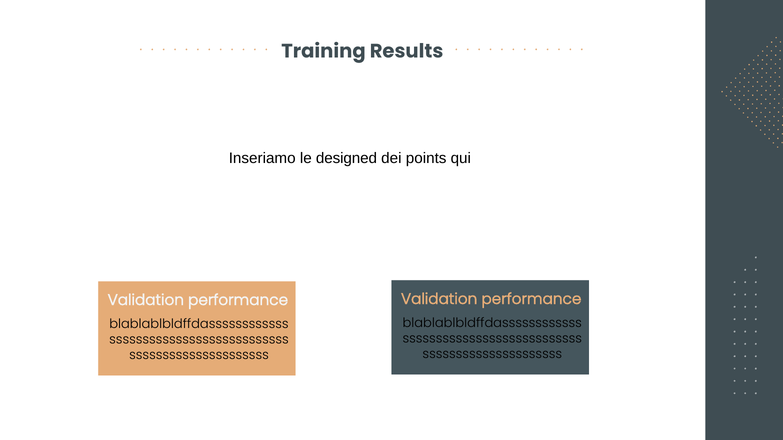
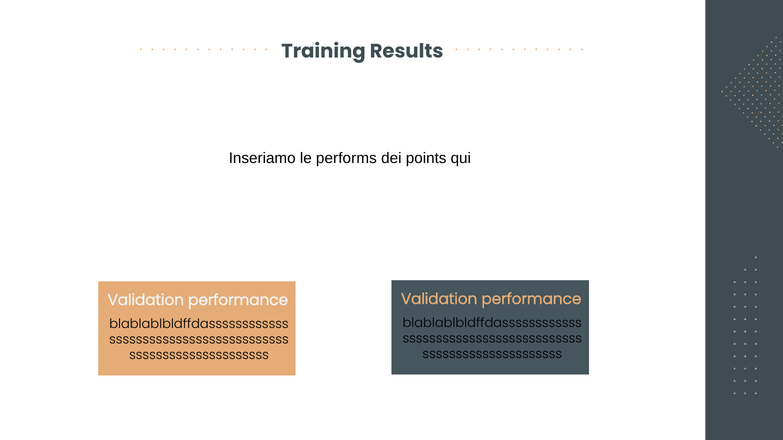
designed: designed -> performs (346, 159)
